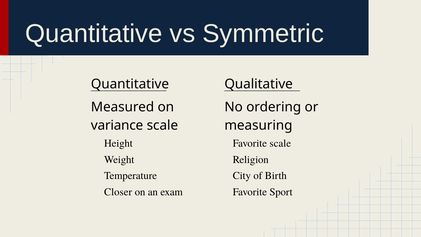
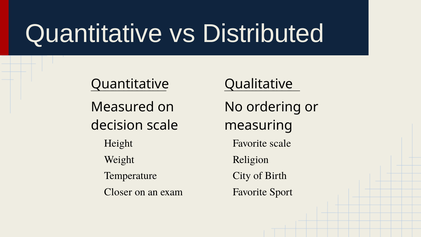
Symmetric: Symmetric -> Distributed (263, 33)
variance: variance -> decision (117, 125)
